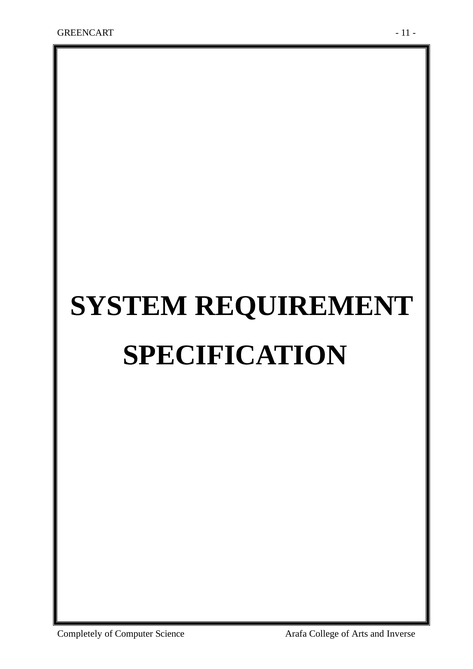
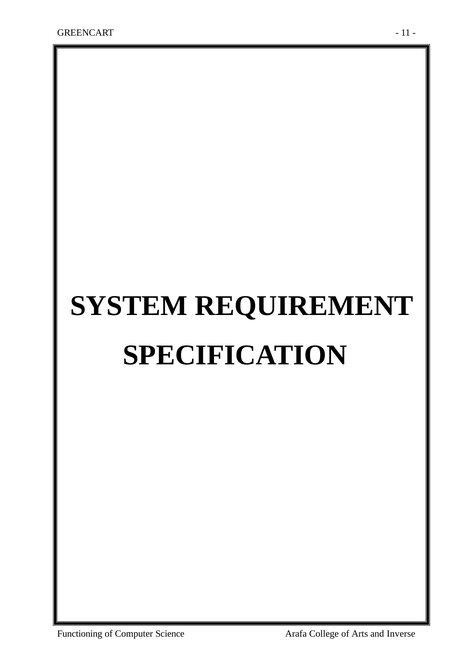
Completely: Completely -> Functioning (80, 634)
